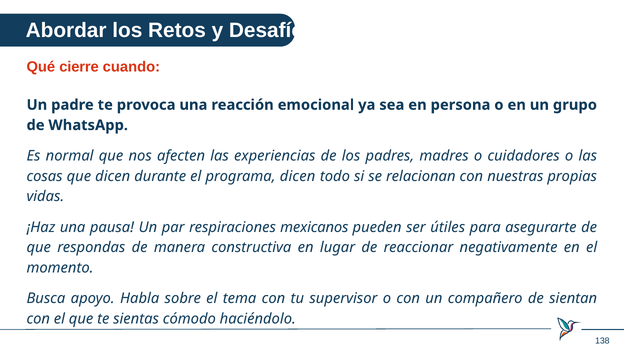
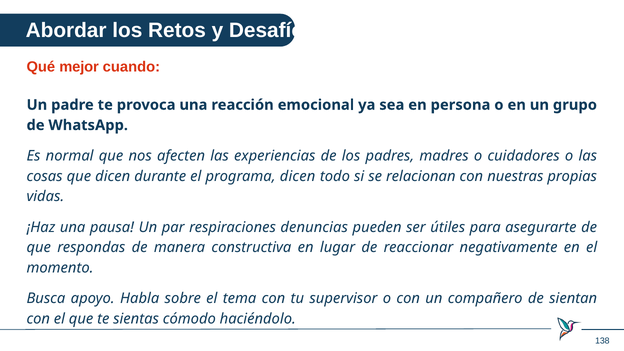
cierre: cierre -> mejor (79, 67)
mexicanos: mexicanos -> denuncias (314, 227)
